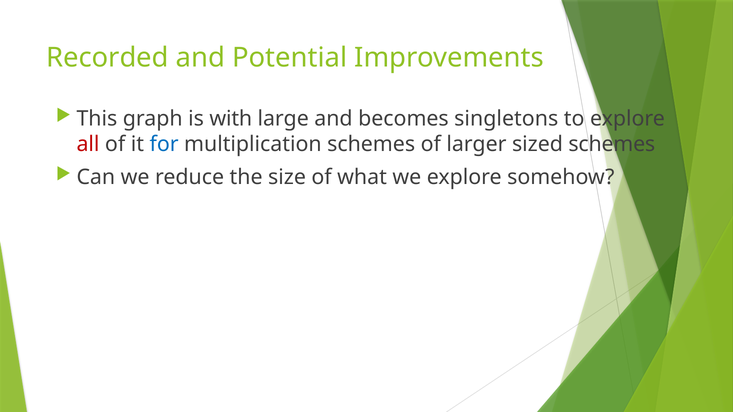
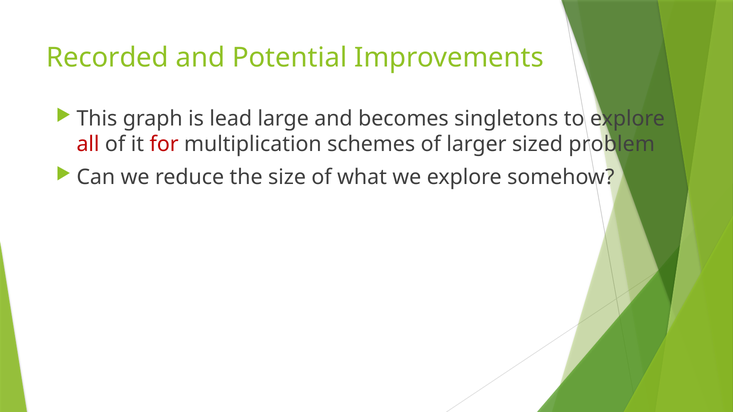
with: with -> lead (231, 119)
for colour: blue -> red (164, 144)
sized schemes: schemes -> problem (612, 144)
